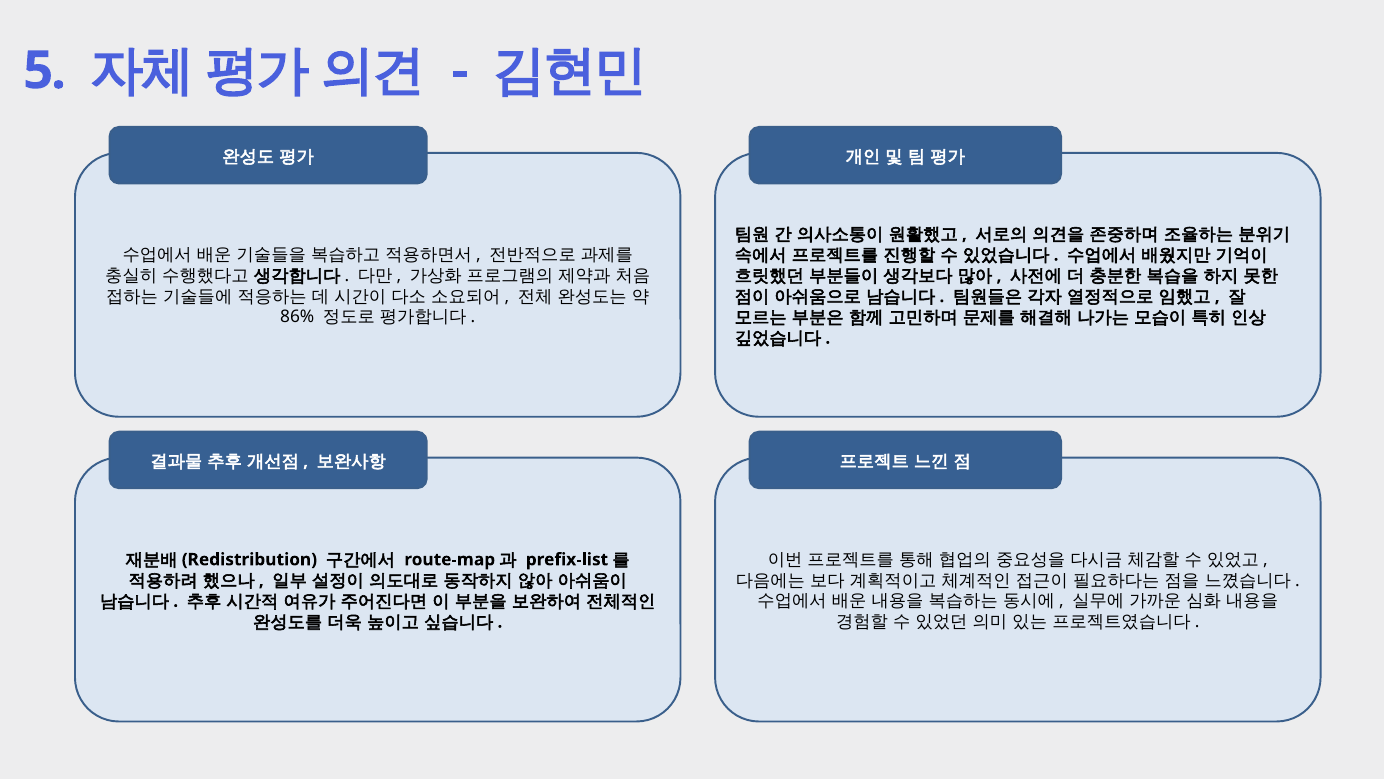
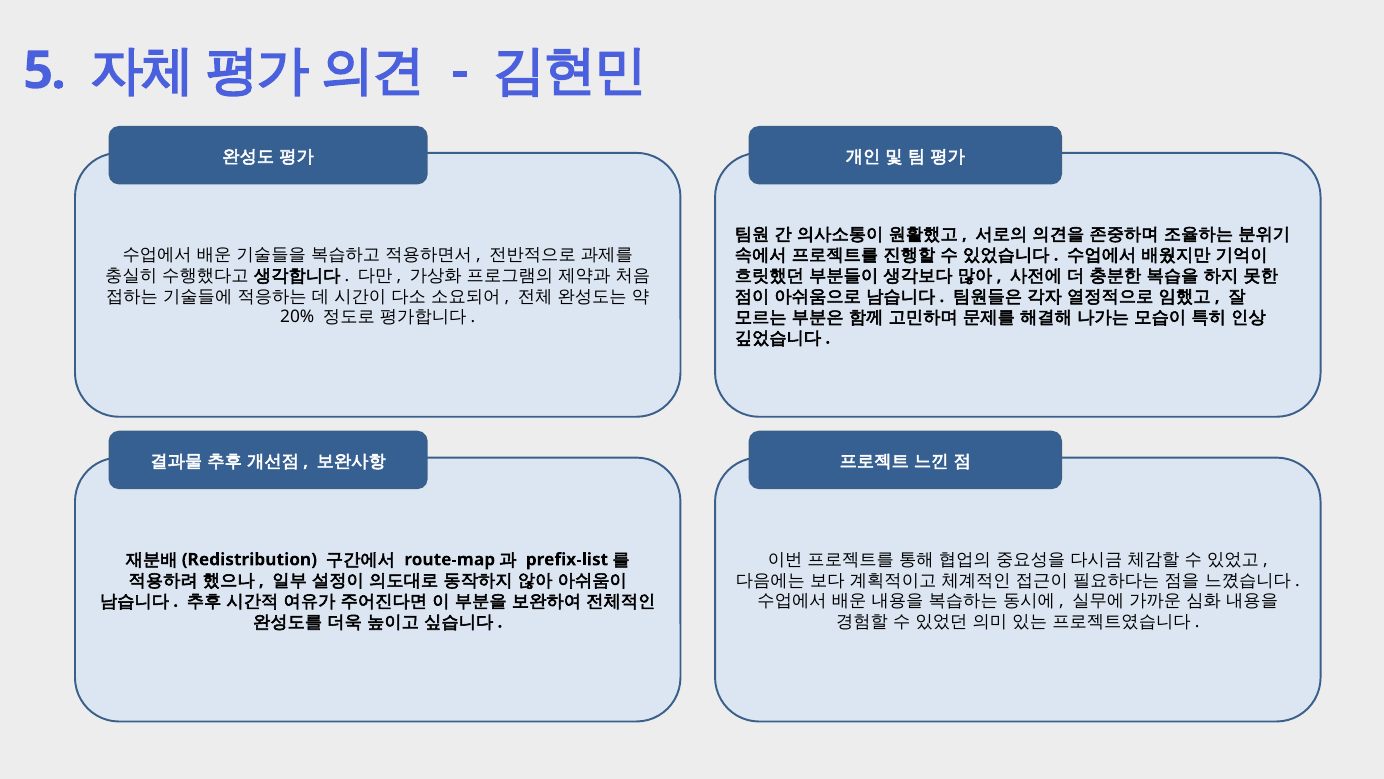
86%: 86% -> 20% (297, 317)
